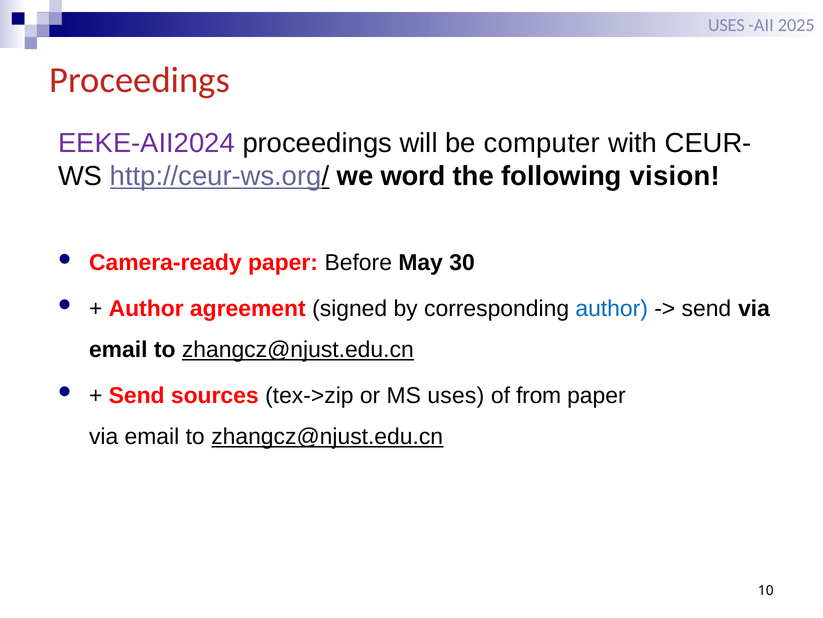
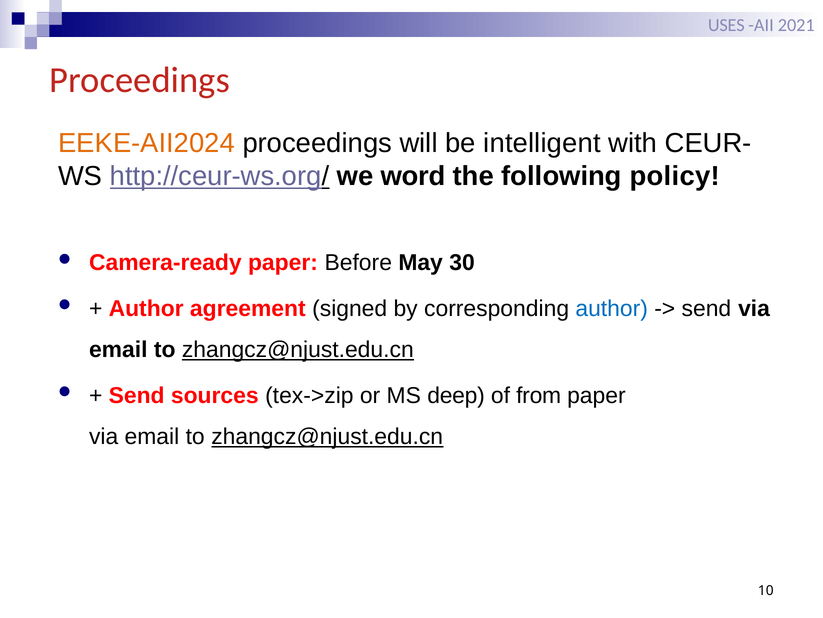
2025: 2025 -> 2021 (796, 25)
EEKE-AII2024 colour: purple -> orange (147, 143)
computer: computer -> intelligent (542, 143)
vision: vision -> policy (675, 176)
MS uses: uses -> deep (456, 395)
